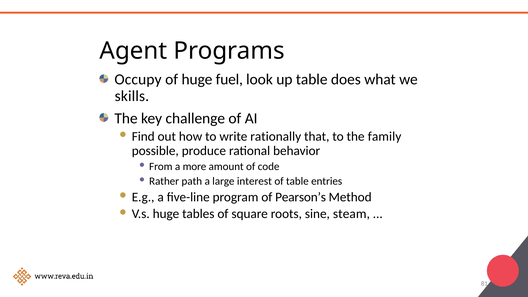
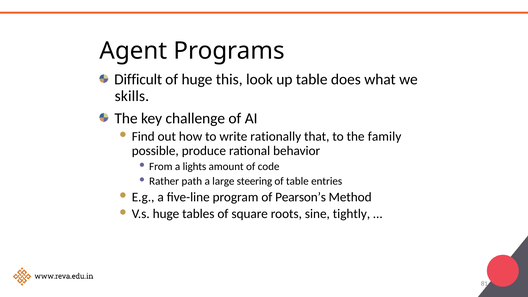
Occupy: Occupy -> Difficult (138, 80)
fuel: fuel -> this (229, 80)
more: more -> lights (194, 167)
interest: interest -> steering (254, 181)
steam: steam -> tightly (351, 214)
